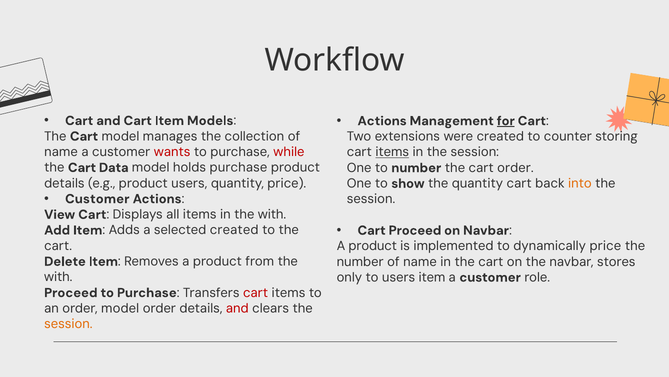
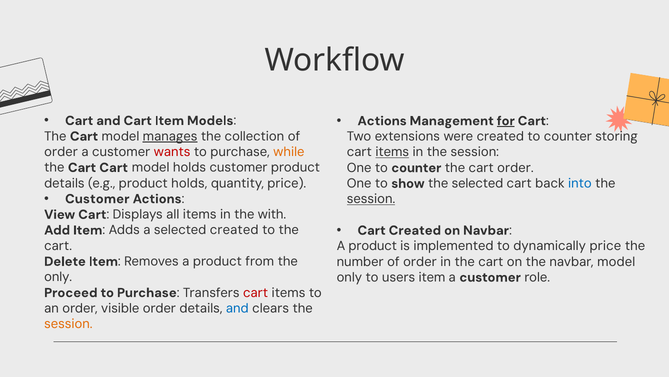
manages underline: none -> present (170, 136)
name: name -> order (61, 152)
while colour: red -> orange (289, 152)
Cart Data: Data -> Cart (114, 167)
holds purchase: purchase -> customer (239, 167)
One to number: number -> counter (416, 168)
product users: users -> holds (189, 183)
the quantity: quantity -> selected (477, 183)
into colour: orange -> blue (580, 183)
session underline: none -> present (371, 199)
Cart Proceed: Proceed -> Created (415, 230)
number of name: name -> order (420, 261)
navbar stores: stores -> model (616, 261)
with: with -> only (58, 277)
order model: model -> visible (120, 308)
and colour: red -> blue (237, 308)
